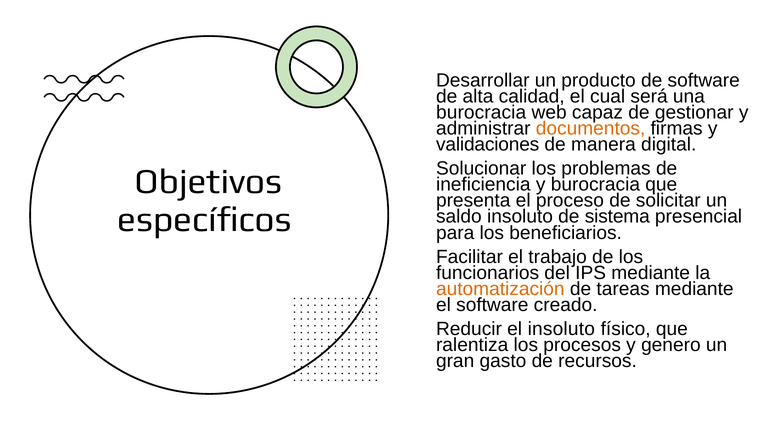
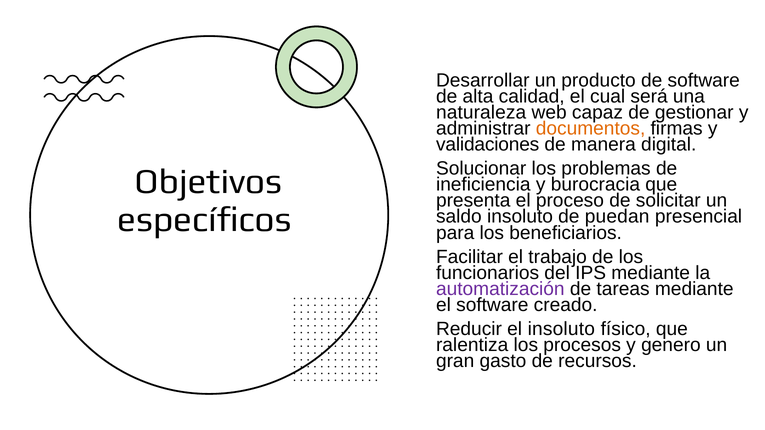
burocracia: burocracia -> naturaleza (481, 112)
sistema: sistema -> puedan (617, 217)
automatización colour: orange -> purple (500, 289)
